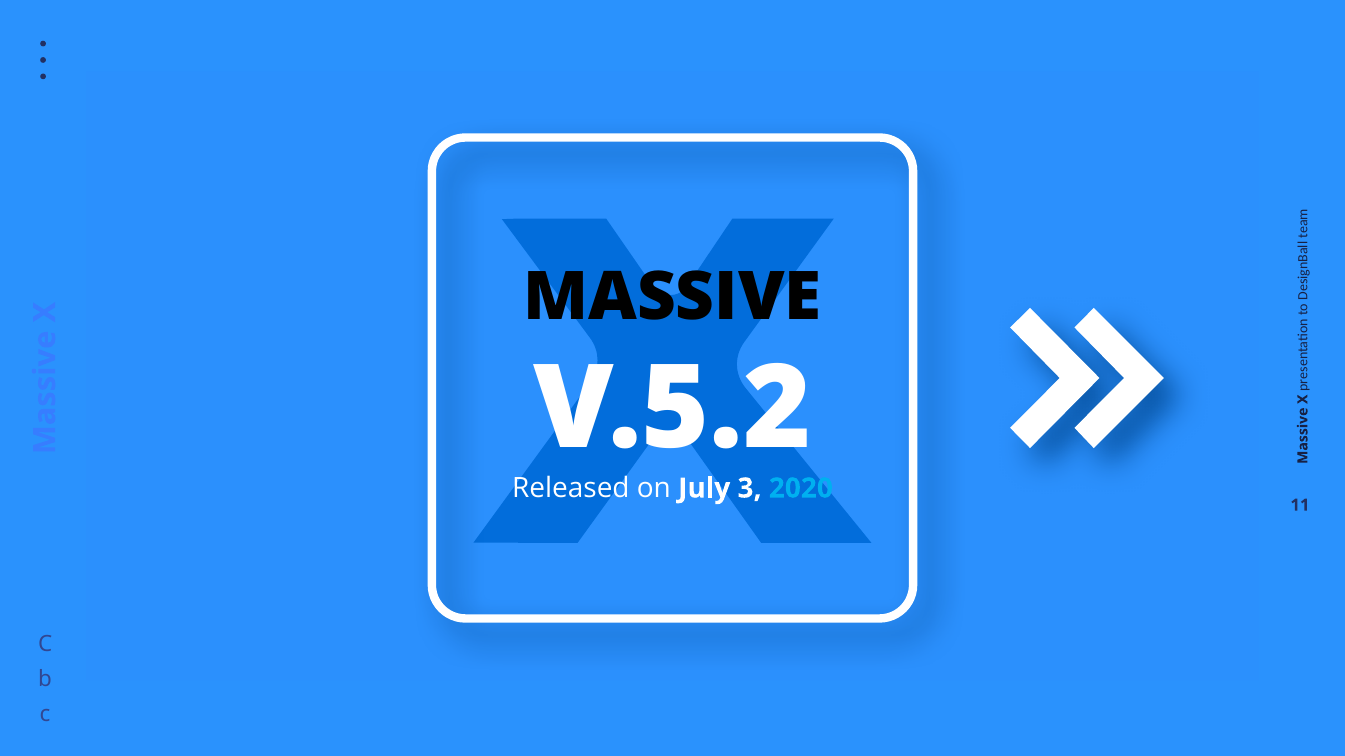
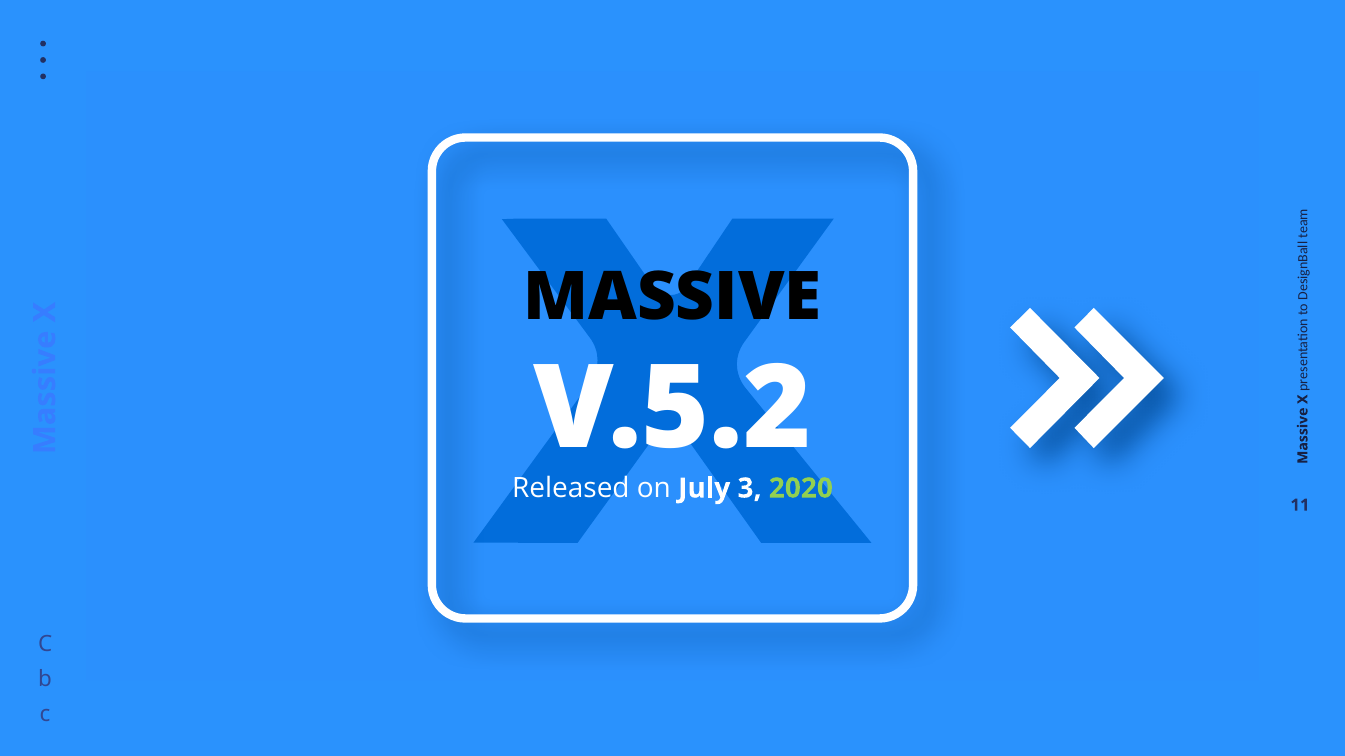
2020 colour: light blue -> light green (801, 489)
